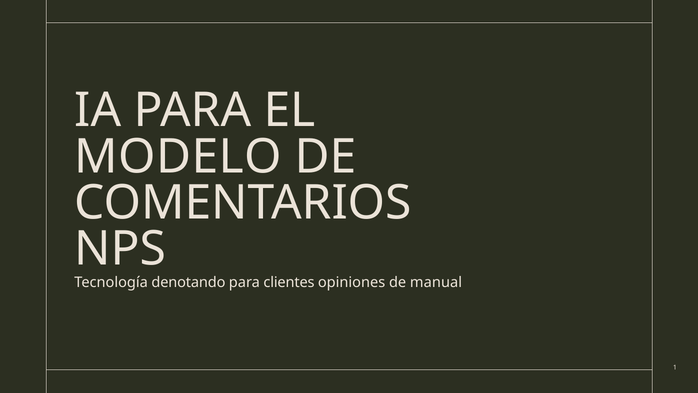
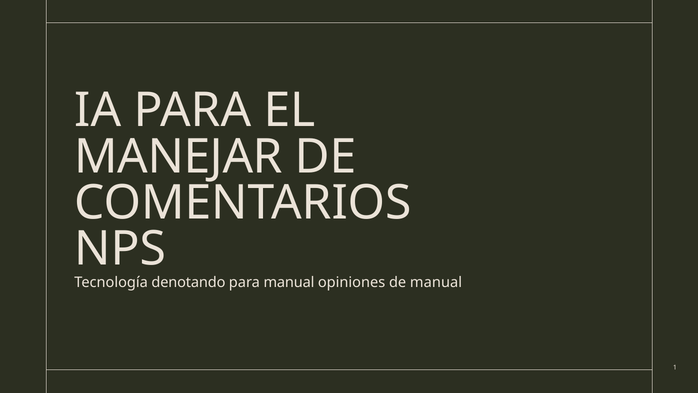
MODELO: MODELO -> MANEJAR (179, 157)
para clientes: clientes -> manual (289, 282)
